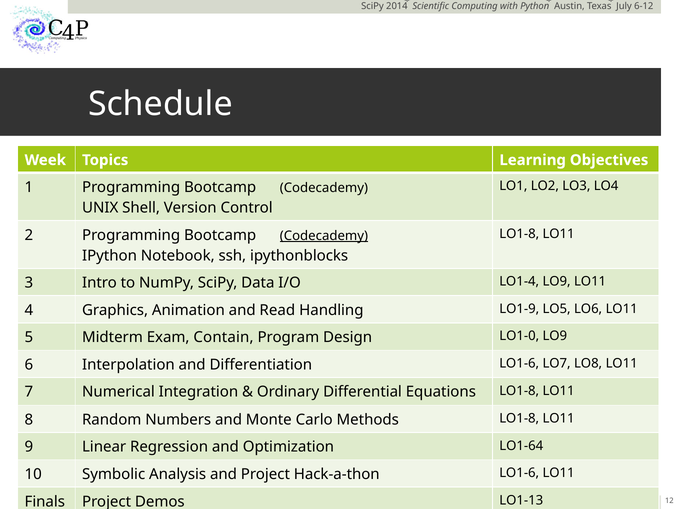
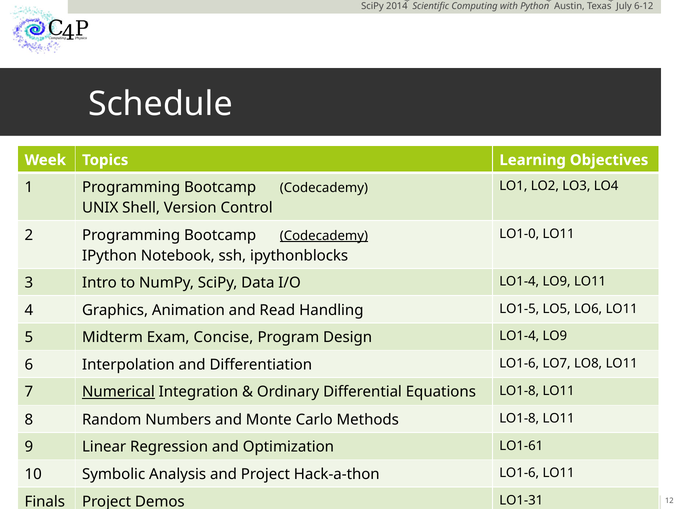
LO1-8: LO1-8 -> LO1-0 (519, 234)
LO1-9: LO1-9 -> LO1-5 (519, 309)
Contain: Contain -> Concise (223, 337)
Design LO1-0: LO1-0 -> LO1-4 (519, 336)
Numerical underline: none -> present (118, 392)
LO1-64: LO1-64 -> LO1-61 (521, 445)
LO1-13: LO1-13 -> LO1-31 (521, 500)
